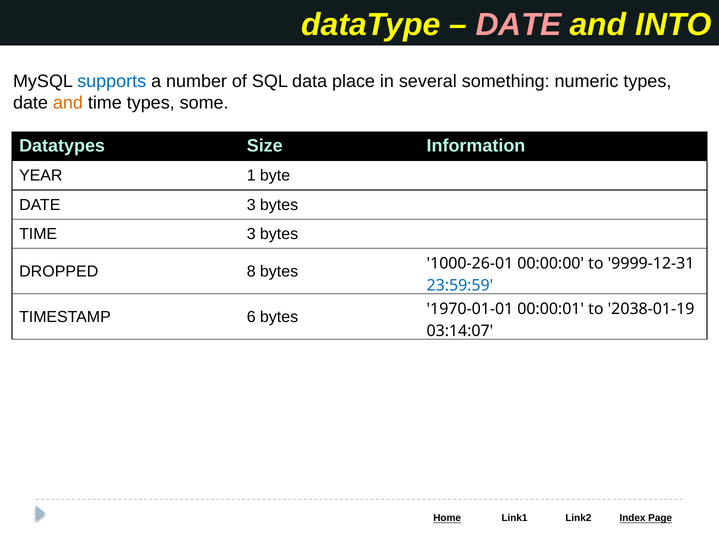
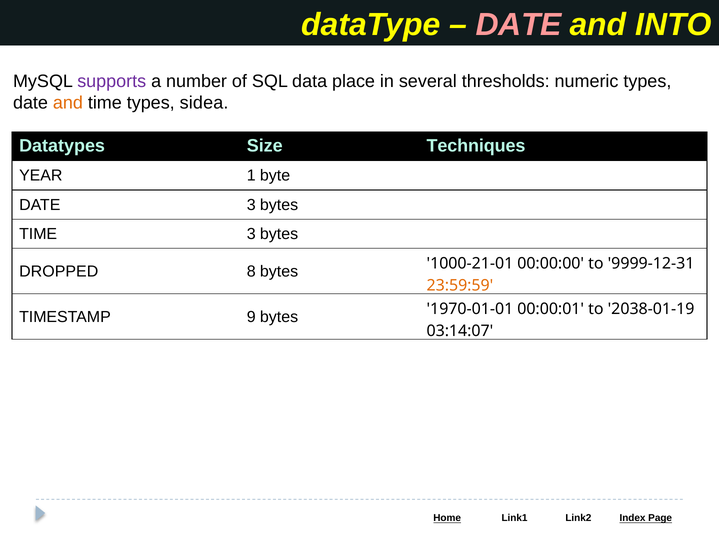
supports colour: blue -> purple (112, 81)
something: something -> thresholds (506, 81)
some: some -> sidea (204, 103)
Information: Information -> Techniques (476, 146)
1000-26-01: 1000-26-01 -> 1000-21-01 (470, 264)
23:59:59 colour: blue -> orange (460, 285)
6: 6 -> 9 (251, 317)
